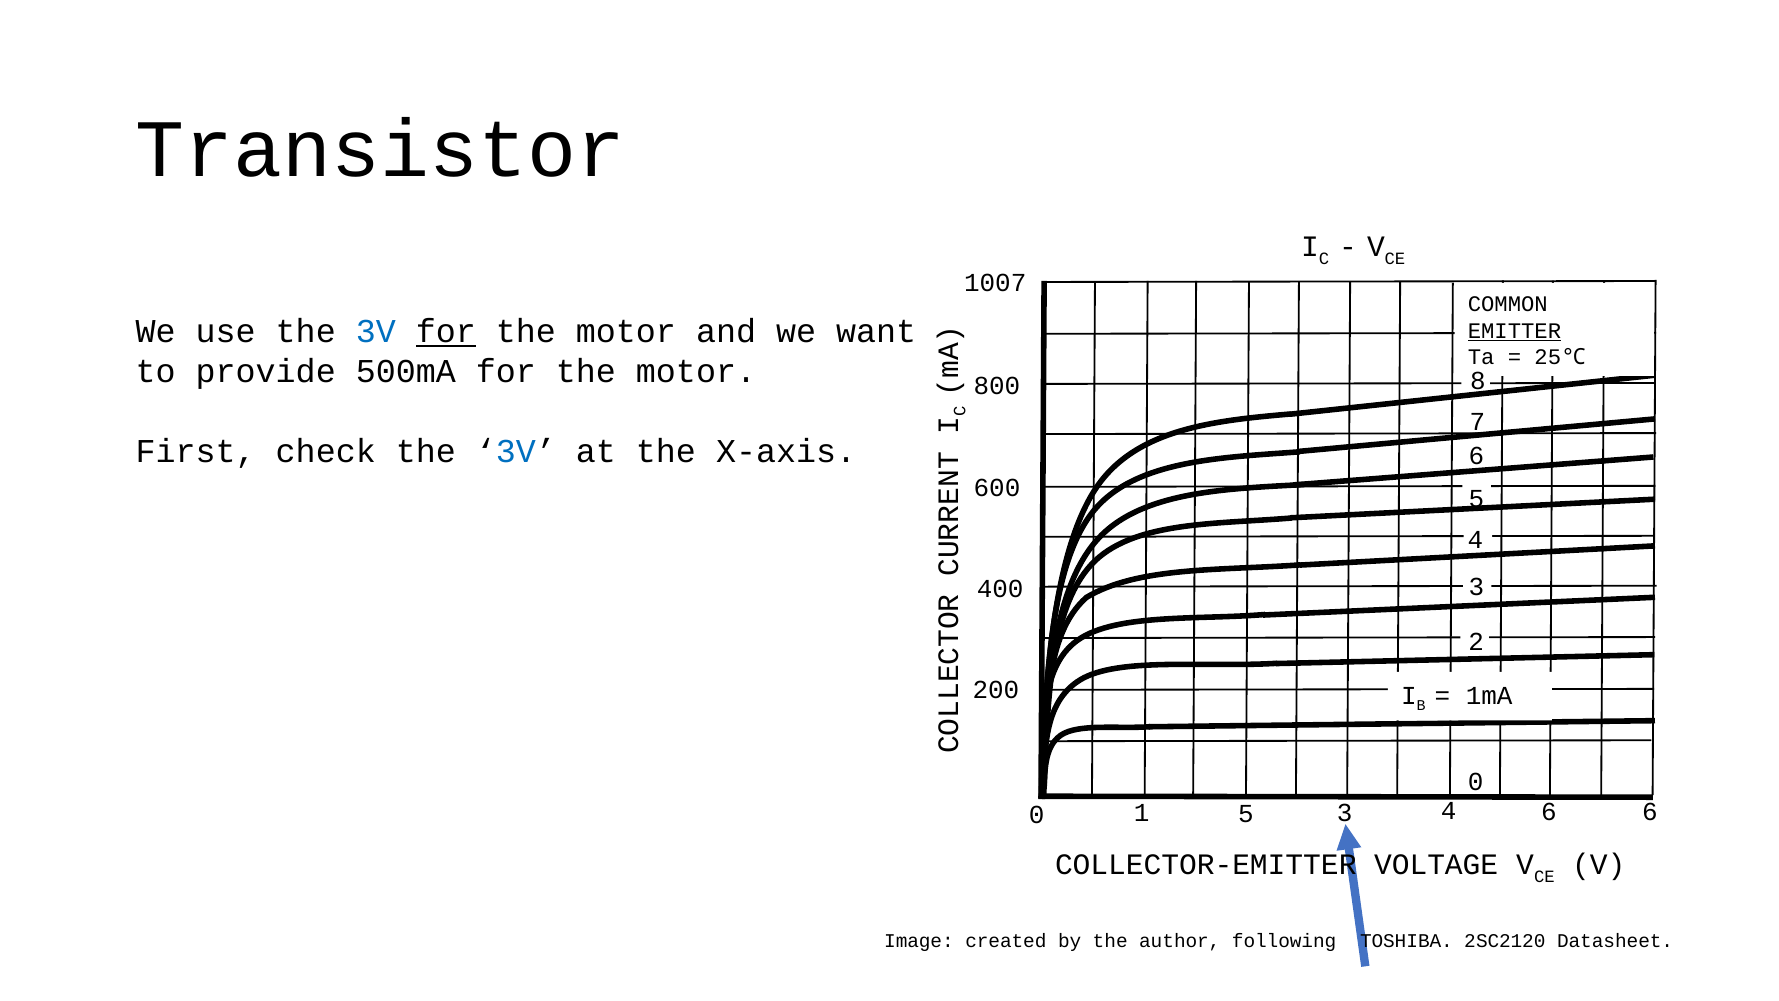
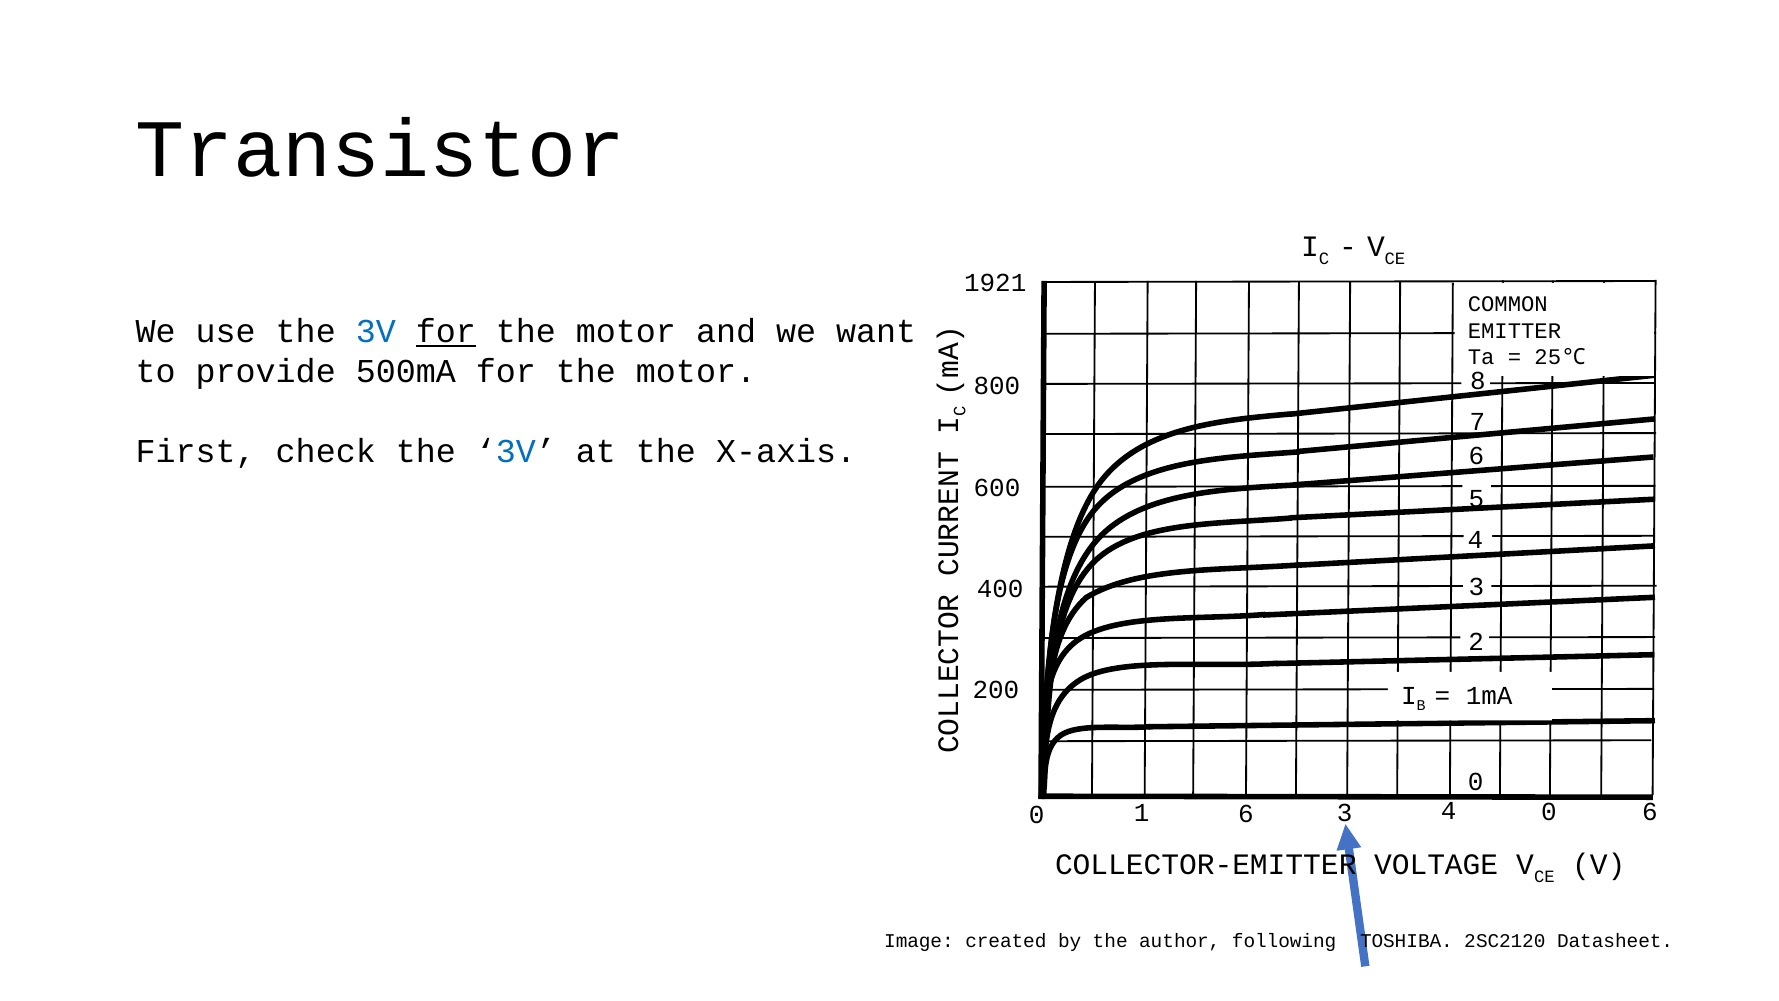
1007: 1007 -> 1921 (995, 283)
EMITTER underline: present -> none (1514, 331)
1 5: 5 -> 6 (1246, 814)
4 6: 6 -> 0 (1549, 812)
